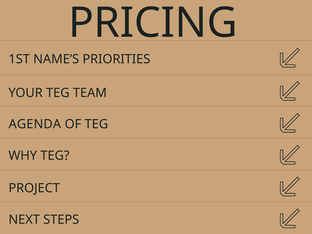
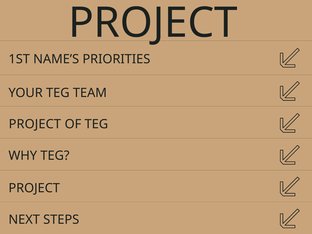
PRICING: PRICING -> PROJECT (153, 23)
AGENDA: AGENDA -> PROJECT (35, 124)
